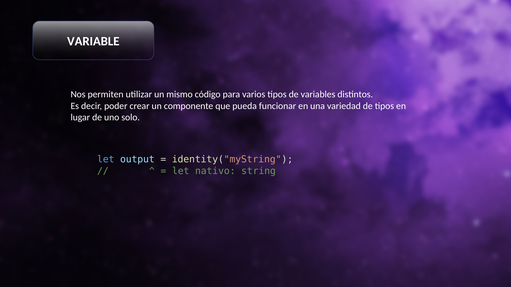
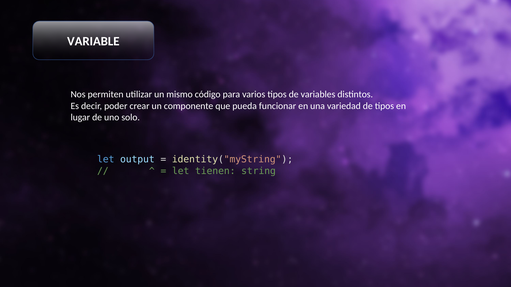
nativo: nativo -> tienen (215, 171)
